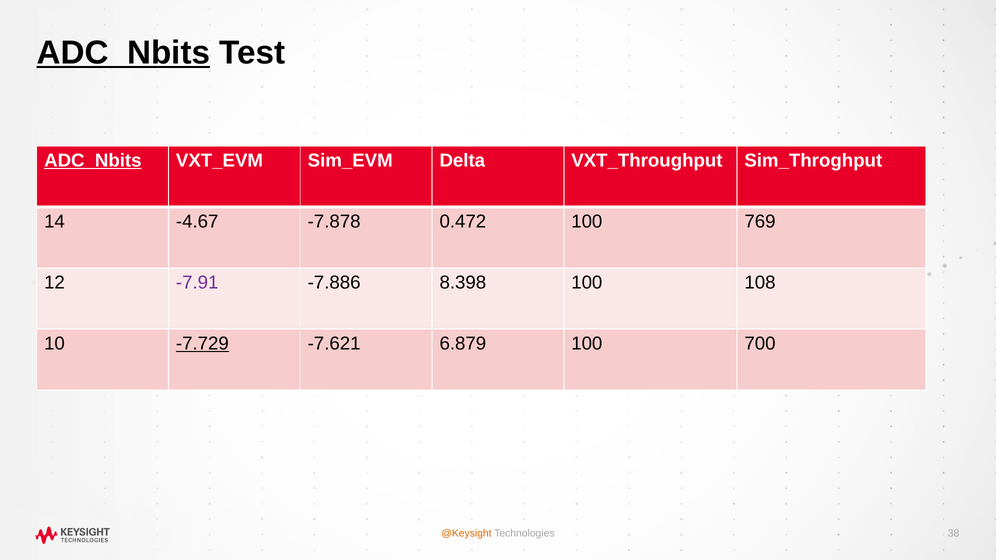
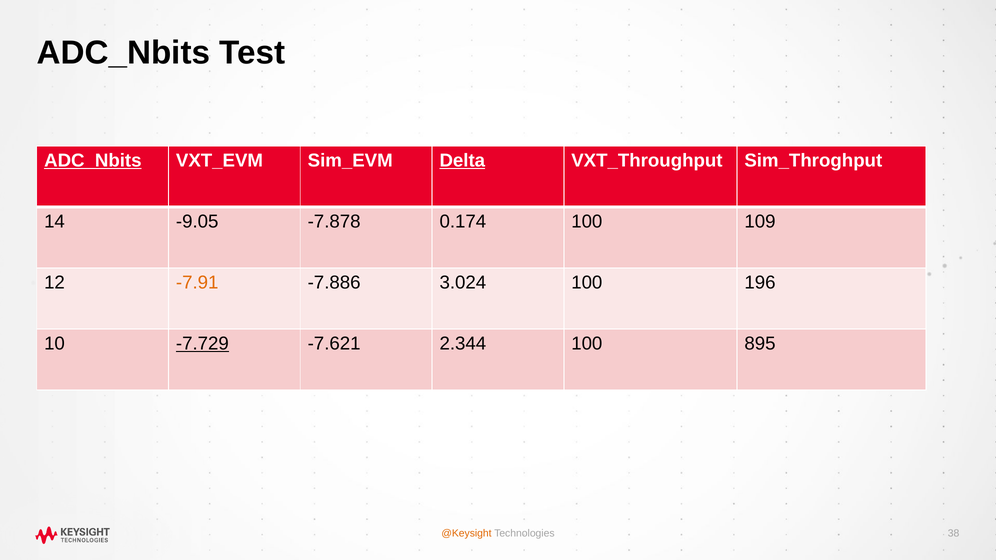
ADC_Nbits underline: present -> none (123, 53)
Delta underline: none -> present (462, 161)
-4.67: -4.67 -> -9.05 (197, 222)
0.472: 0.472 -> 0.174 (463, 222)
769: 769 -> 109 (760, 222)
-7.91 colour: purple -> orange (197, 283)
8.398: 8.398 -> 3.024 (463, 283)
108: 108 -> 196 (760, 283)
6.879: 6.879 -> 2.344 (463, 344)
700: 700 -> 895 (760, 344)
